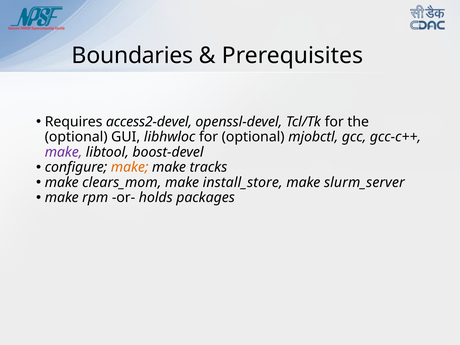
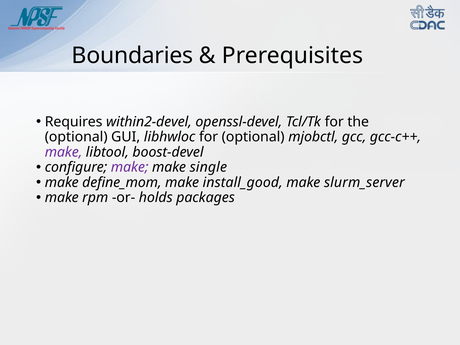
access2-devel: access2-devel -> within2-devel (149, 122)
make colour: orange -> purple (130, 167)
tracks: tracks -> single (208, 167)
clears_mom: clears_mom -> define_mom (122, 182)
install_store: install_store -> install_good (243, 182)
